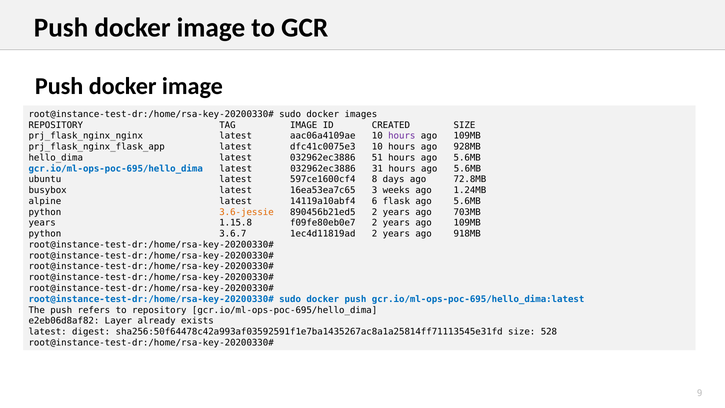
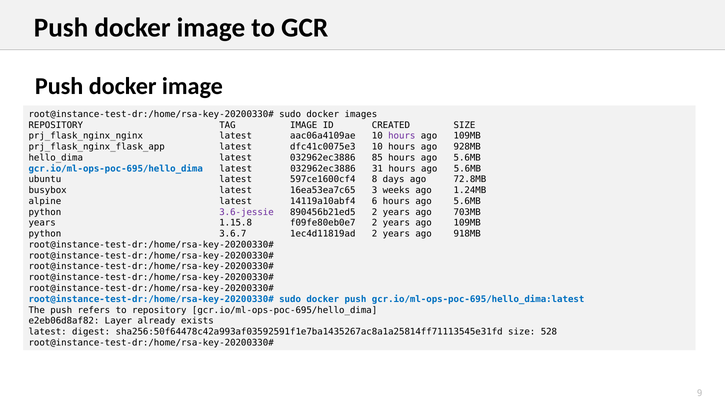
51: 51 -> 85 (377, 158)
6 flask: flask -> hours (396, 201)
3.6-jessie colour: orange -> purple (247, 212)
